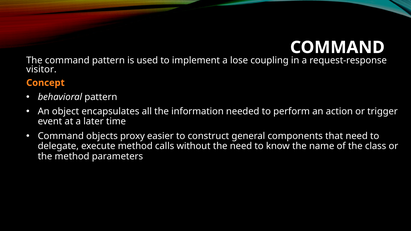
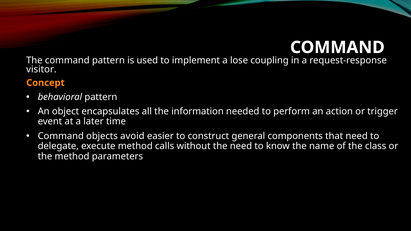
proxy: proxy -> avoid (132, 136)
